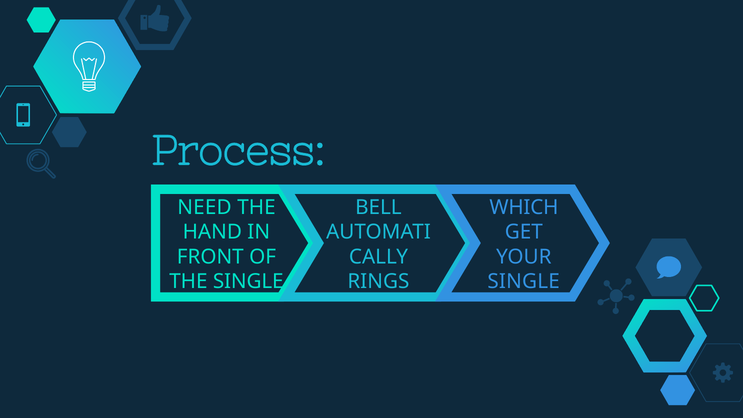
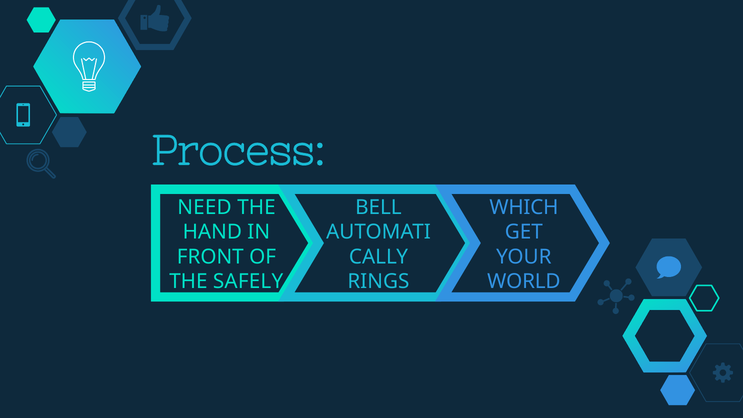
THE SINGLE: SINGLE -> SAFELY (248, 282)
SINGLE: SINGLE -> WORLD (524, 282)
